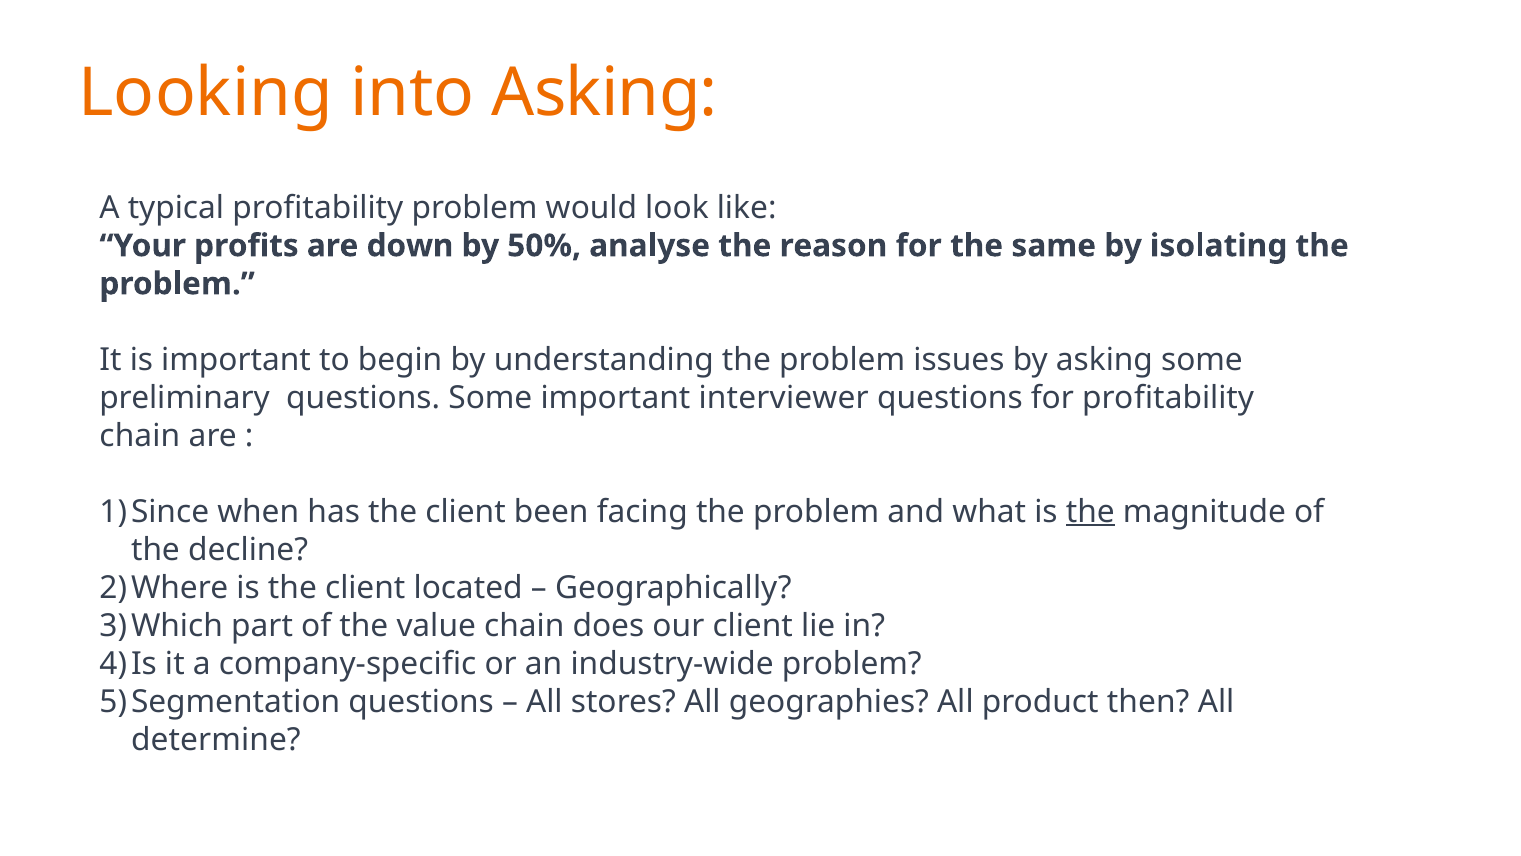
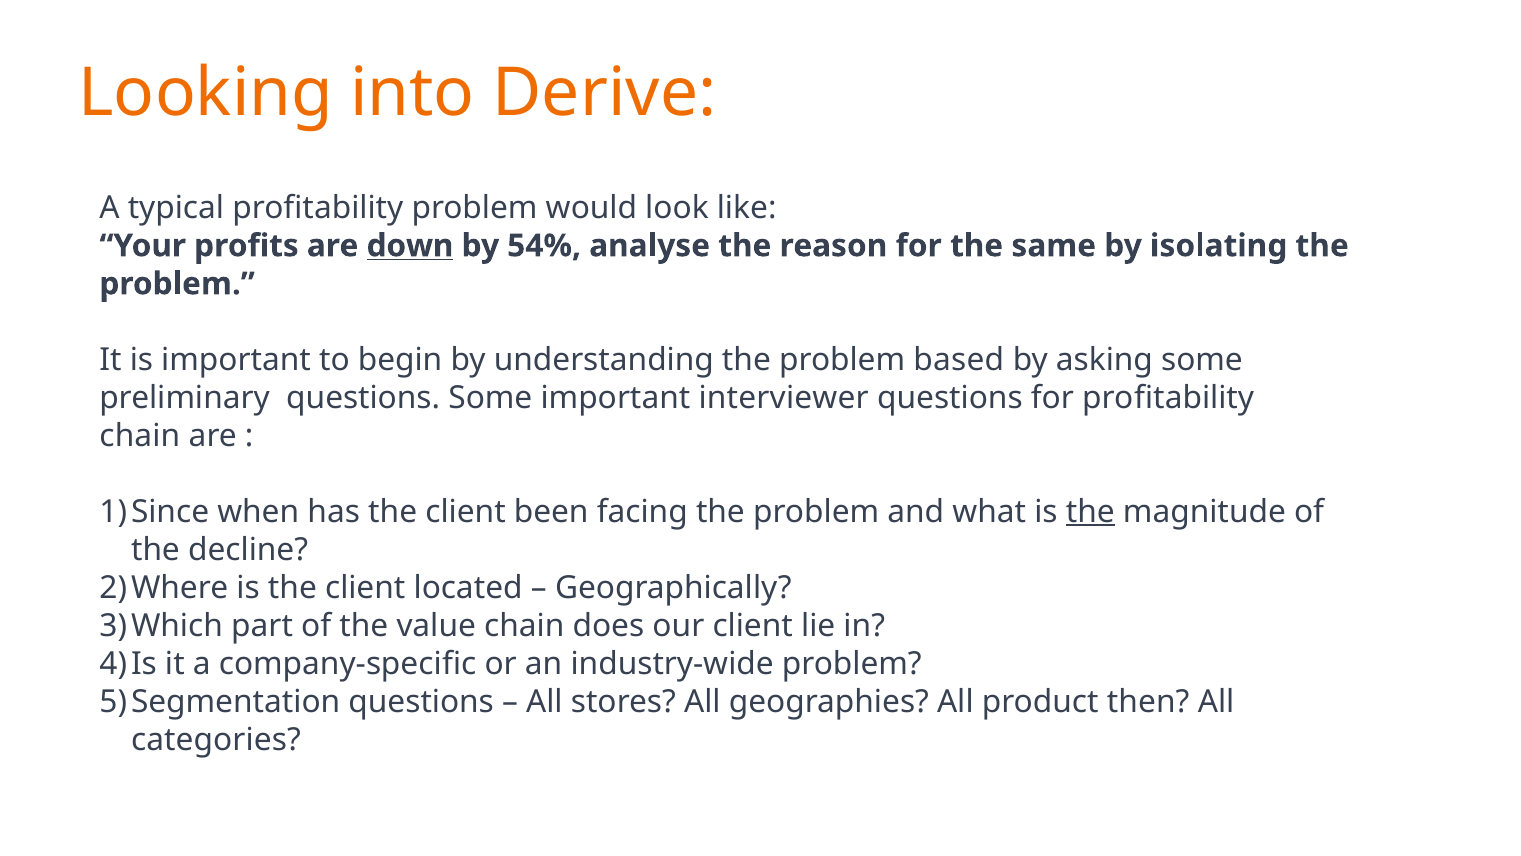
into Asking: Asking -> Derive (604, 94)
down underline: none -> present (410, 246)
50%: 50% -> 54% (544, 246)
issues: issues -> based (959, 360)
determine: determine -> categories (216, 740)
